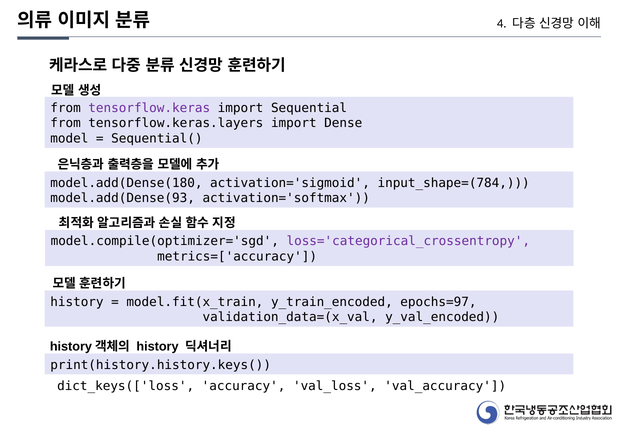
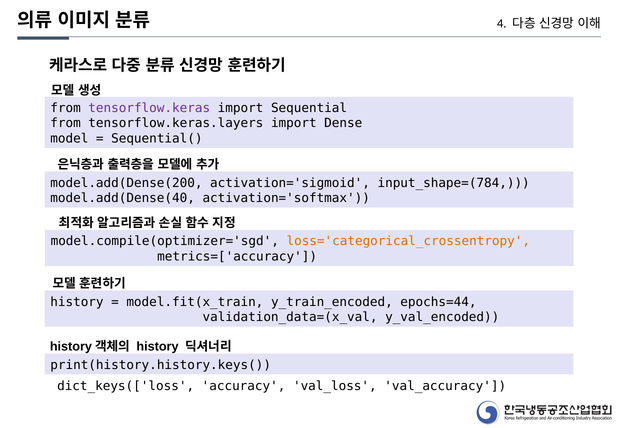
model.add(Dense(180: model.add(Dense(180 -> model.add(Dense(200 (126, 183)
model.add(Dense(93: model.add(Dense(93 -> model.add(Dense(40 (123, 198)
loss='categorical_crossentropy colour: purple -> orange (408, 241)
epochs=97: epochs=97 -> epochs=44 (438, 302)
